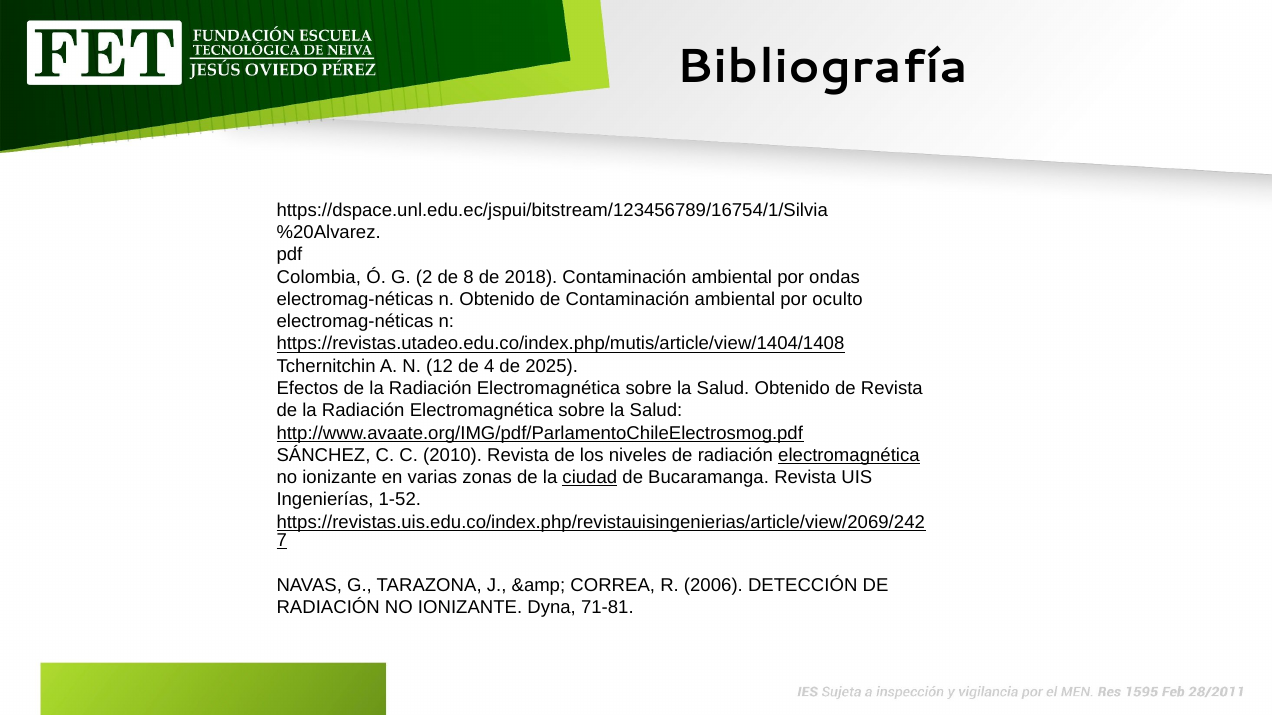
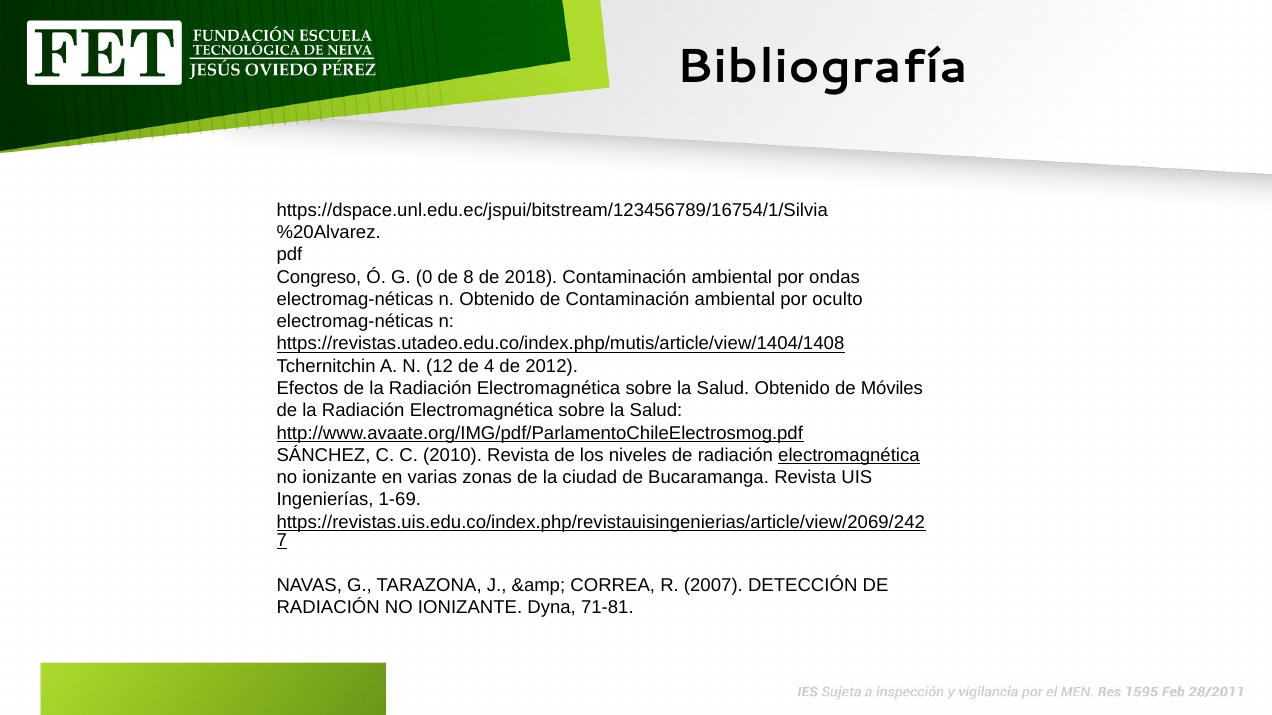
Colombia: Colombia -> Congreso (319, 277)
2: 2 -> 0 (424, 277)
2025: 2025 -> 2012 (552, 366)
de Revista: Revista -> Móviles (892, 389)
ciudad underline: present -> none (590, 478)
1-52: 1-52 -> 1-69 (400, 500)
2006: 2006 -> 2007 (713, 585)
